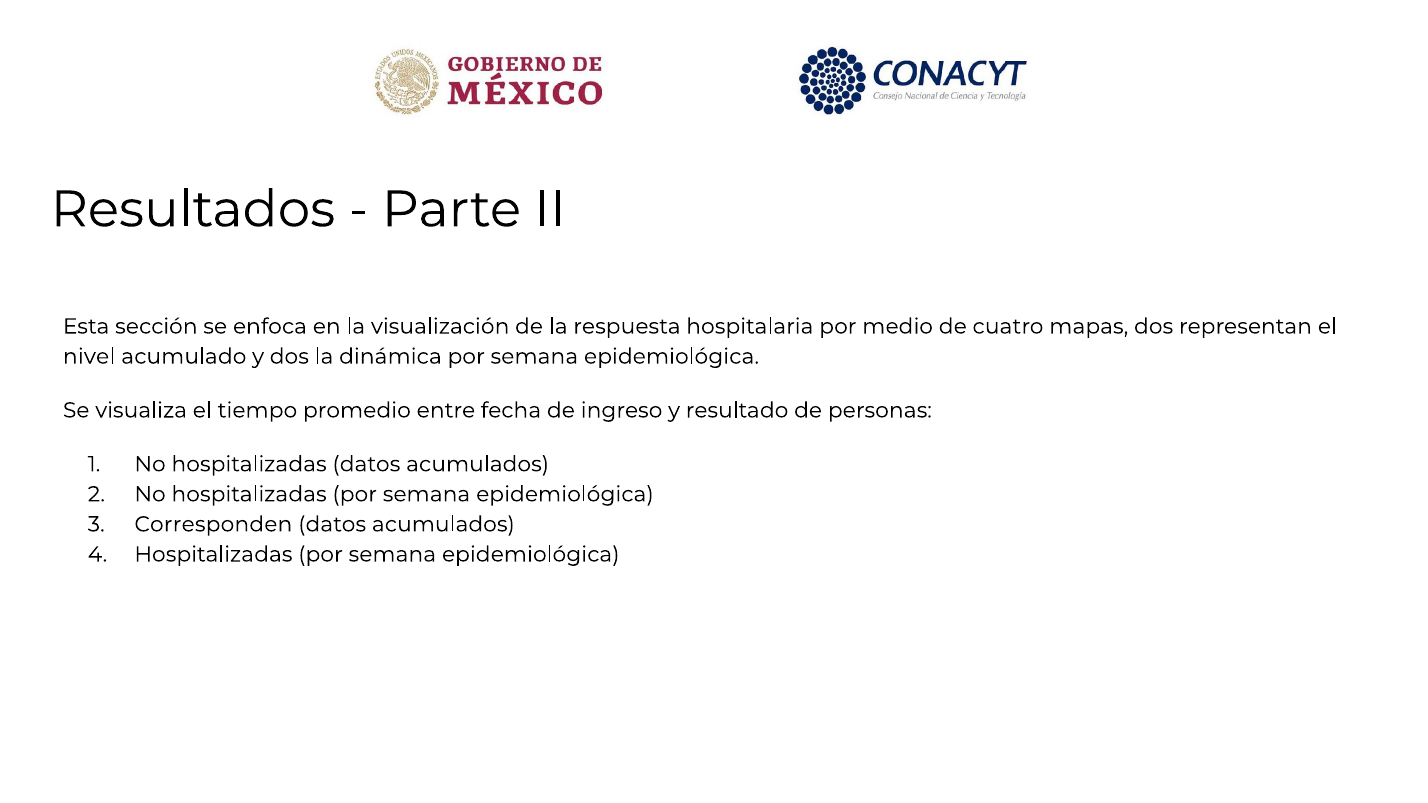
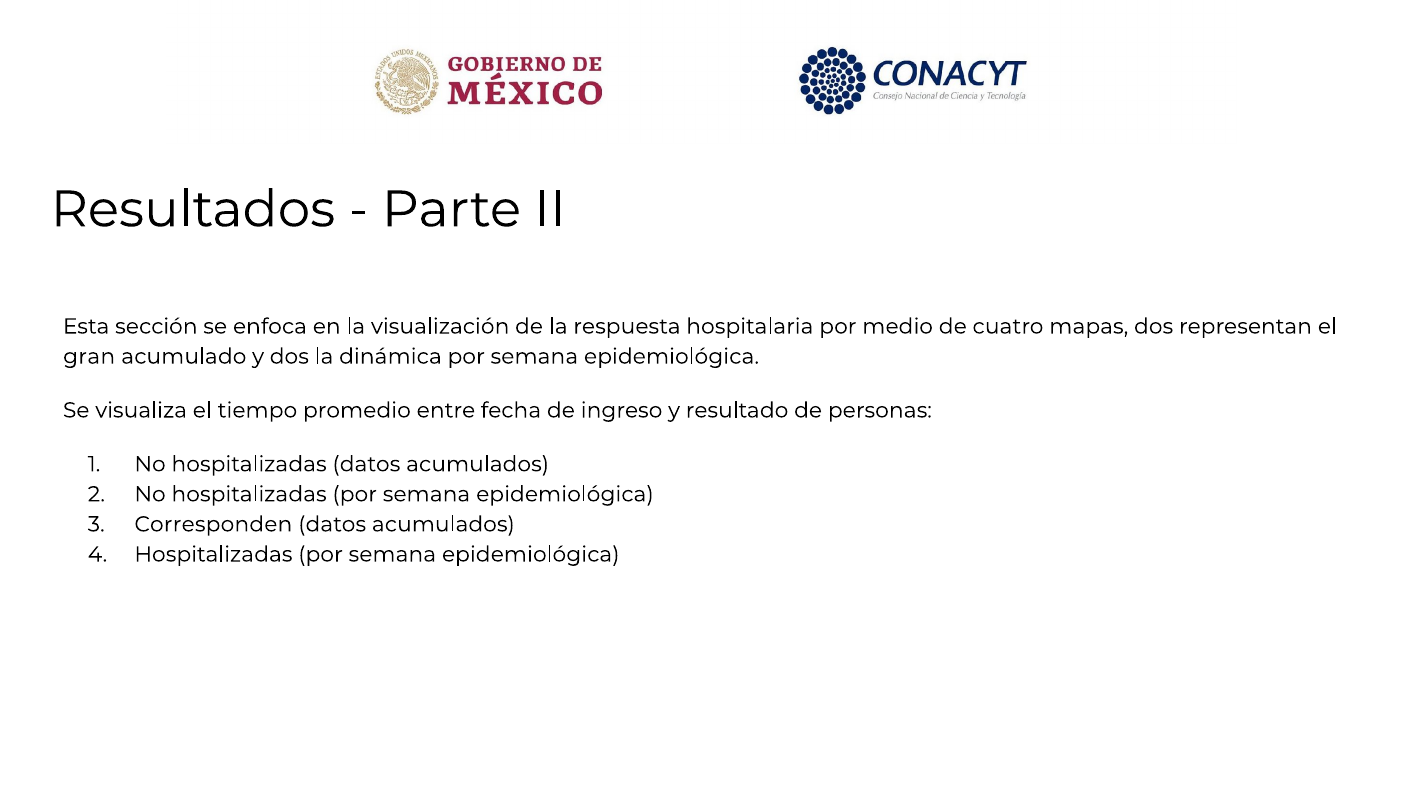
nivel: nivel -> gran (89, 357)
